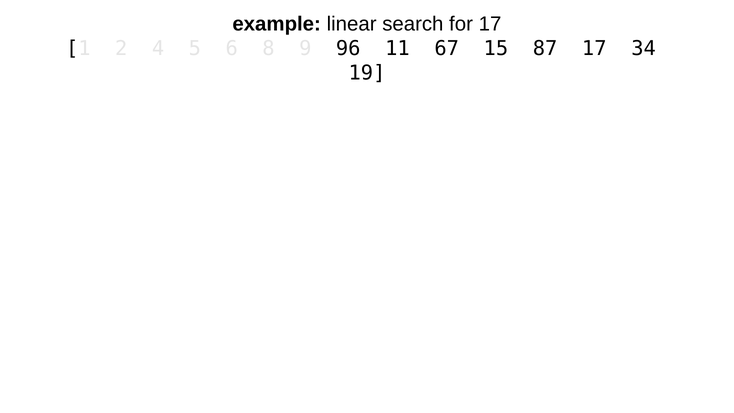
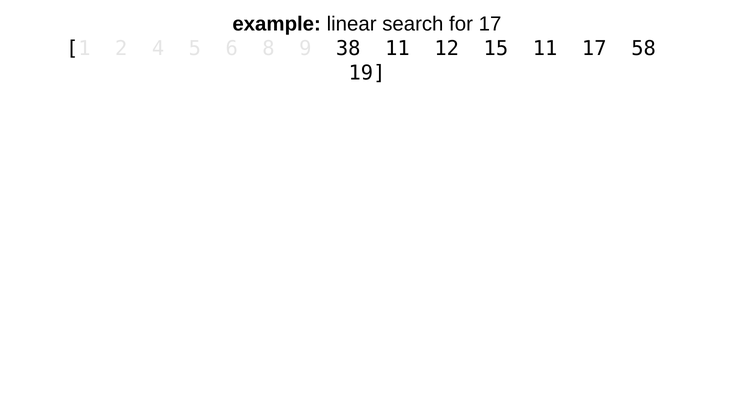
96: 96 -> 38 (348, 49)
67: 67 -> 12 (447, 49)
15 87: 87 -> 11 (545, 49)
34: 34 -> 58 (644, 49)
